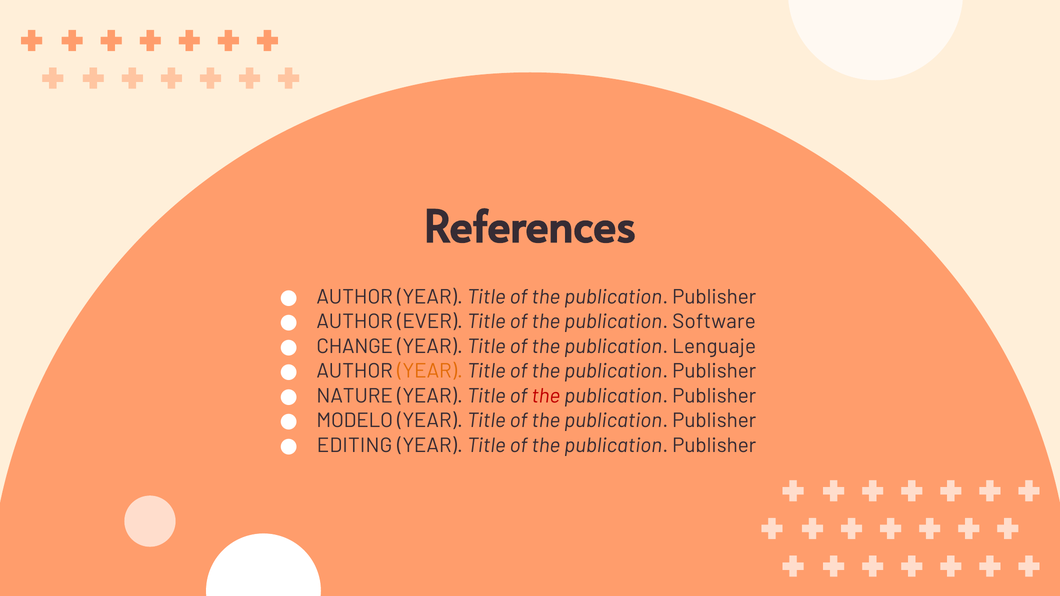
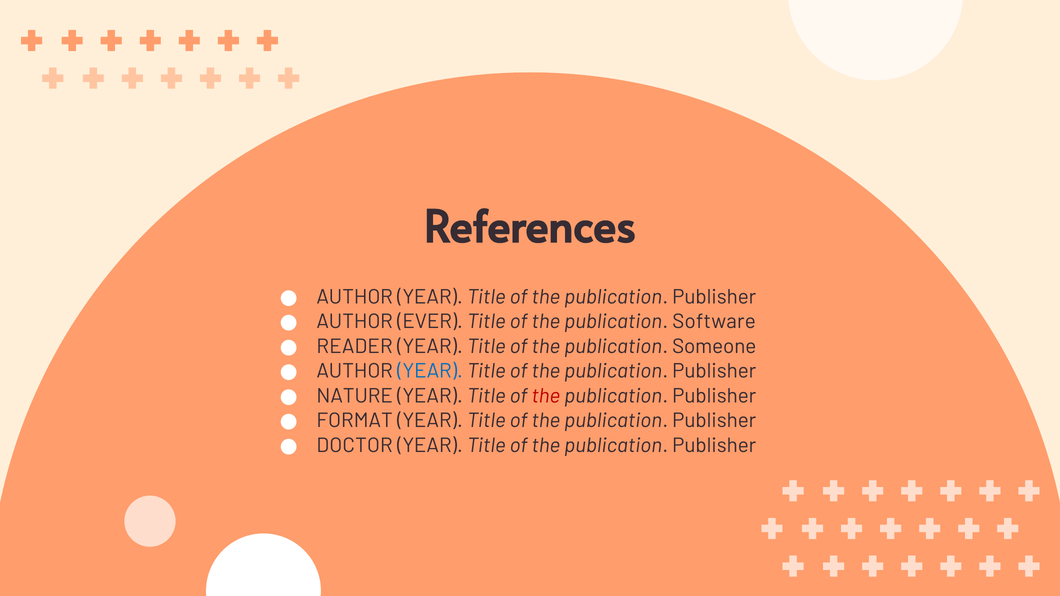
CHANGE: CHANGE -> READER (355, 347)
Lenguaje: Lenguaje -> Someone (714, 347)
YEAR colour: orange -> blue (430, 371)
MODELO: MODELO -> FORMAT (355, 421)
EDITING: EDITING -> DOCTOR (355, 446)
